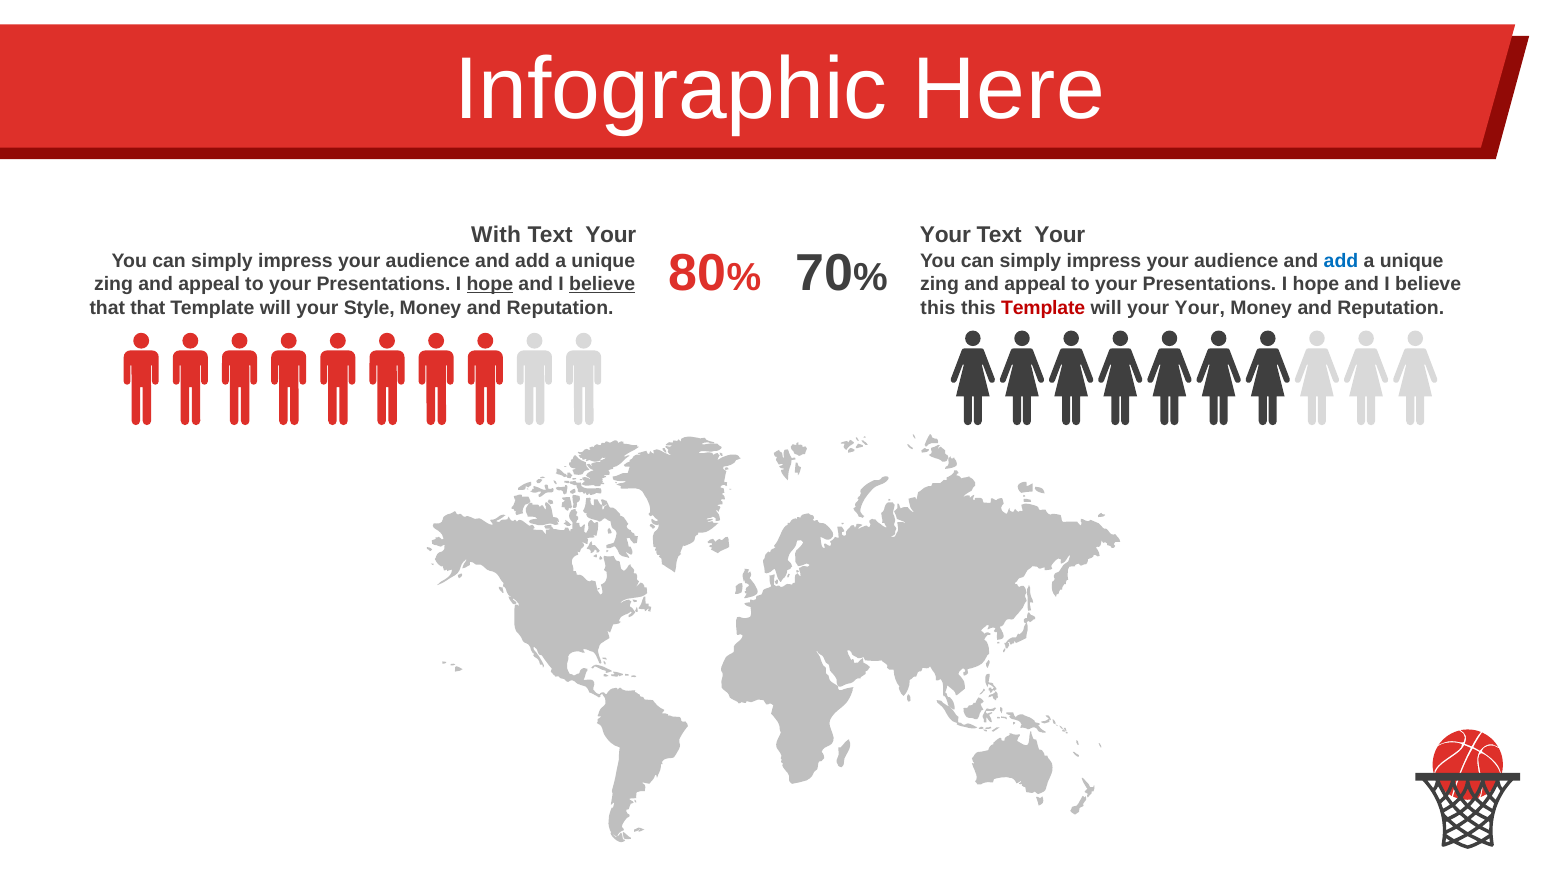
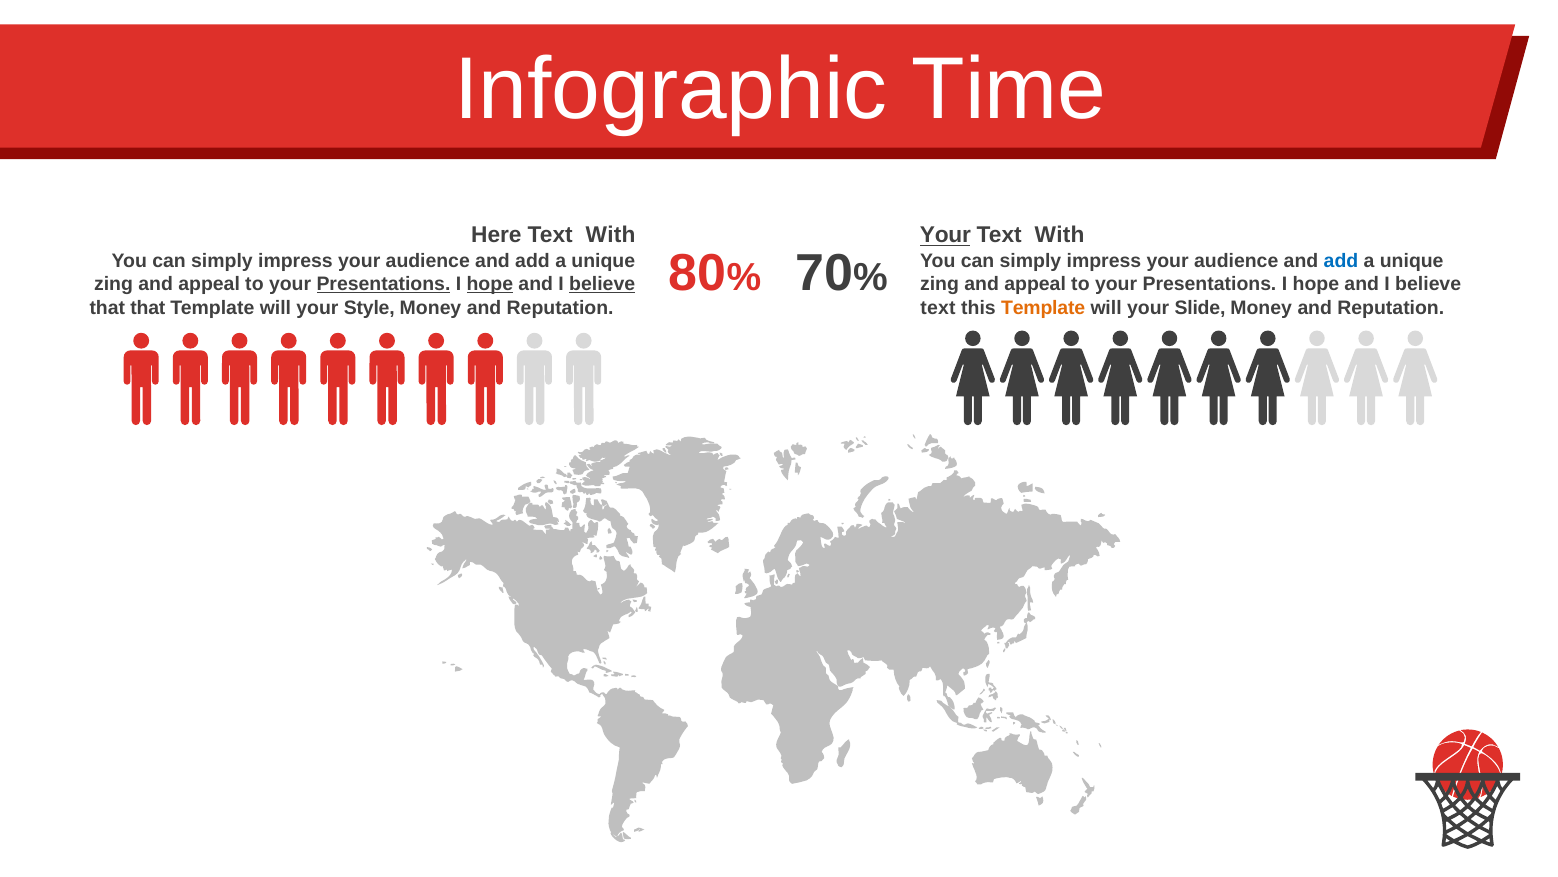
Here: Here -> Time (1009, 90)
With: With -> Here (496, 235)
Your: Your -> With (611, 235)
Your underline: none -> present (945, 235)
Your: Your -> With (1060, 235)
Presentations underline: none -> present (383, 284)
this: this -> text (938, 308)
Template colour: red -> orange (1043, 308)
your Your: Your -> Slide (1200, 308)
